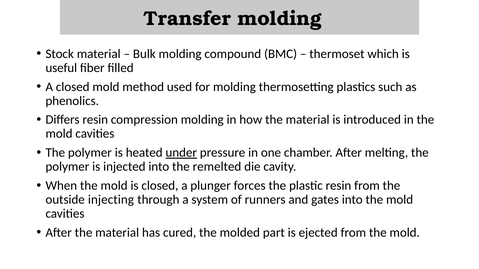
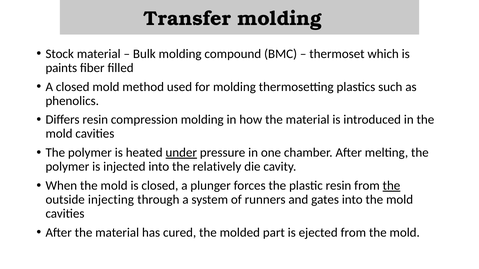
useful: useful -> paints (61, 68)
remelted: remelted -> relatively (217, 167)
the underline: none -> present (391, 186)
